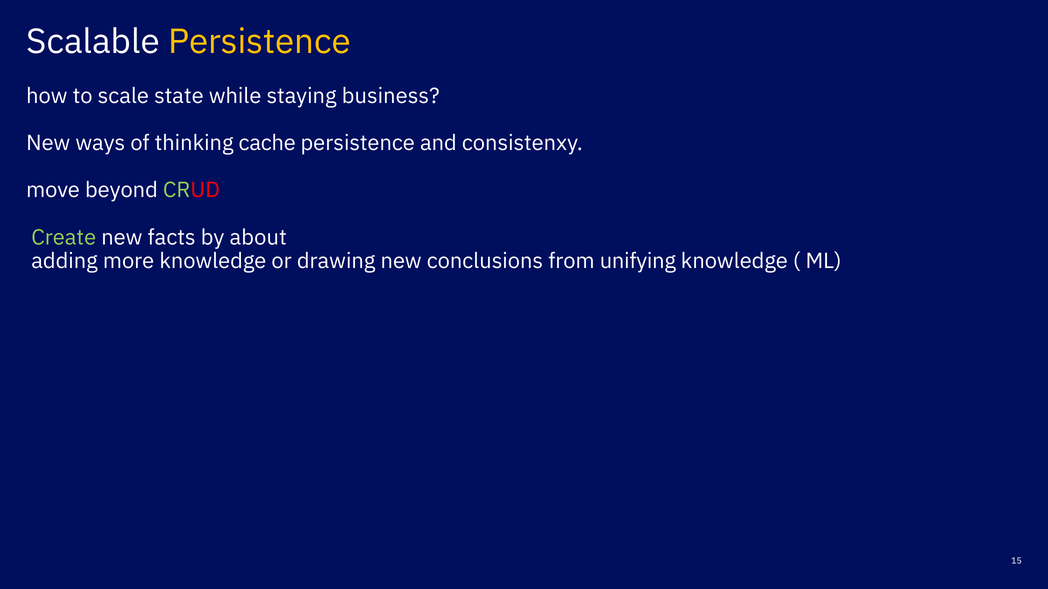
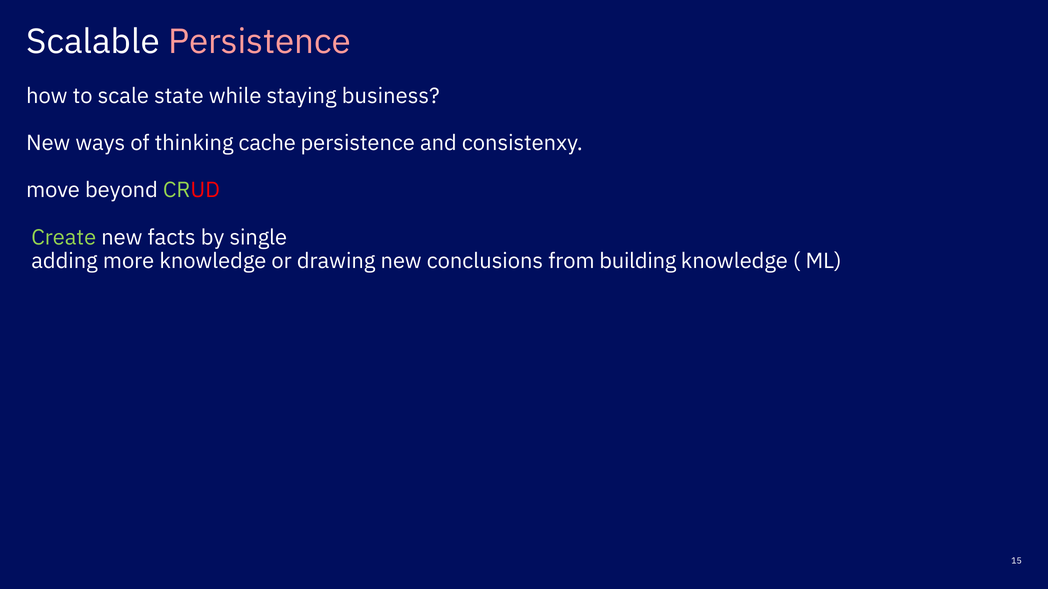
Persistence colour: yellow -> pink (259, 42)
about: about -> single (258, 238)
unifying: unifying -> building (638, 261)
